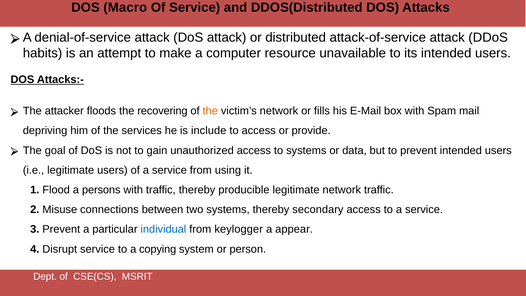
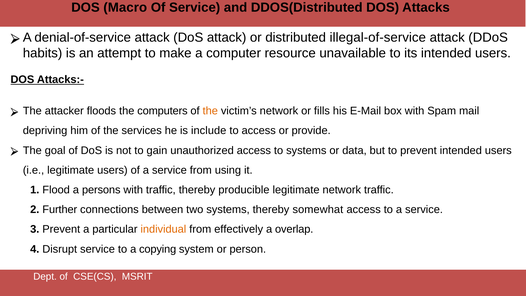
attack-of-service: attack-of-service -> illegal-of-service (378, 37)
recovering: recovering -> computers (162, 111)
Misuse: Misuse -> Further (60, 210)
secondary: secondary -> somewhat (318, 210)
individual colour: blue -> orange (163, 229)
keylogger: keylogger -> effectively (239, 229)
appear: appear -> overlap (294, 229)
